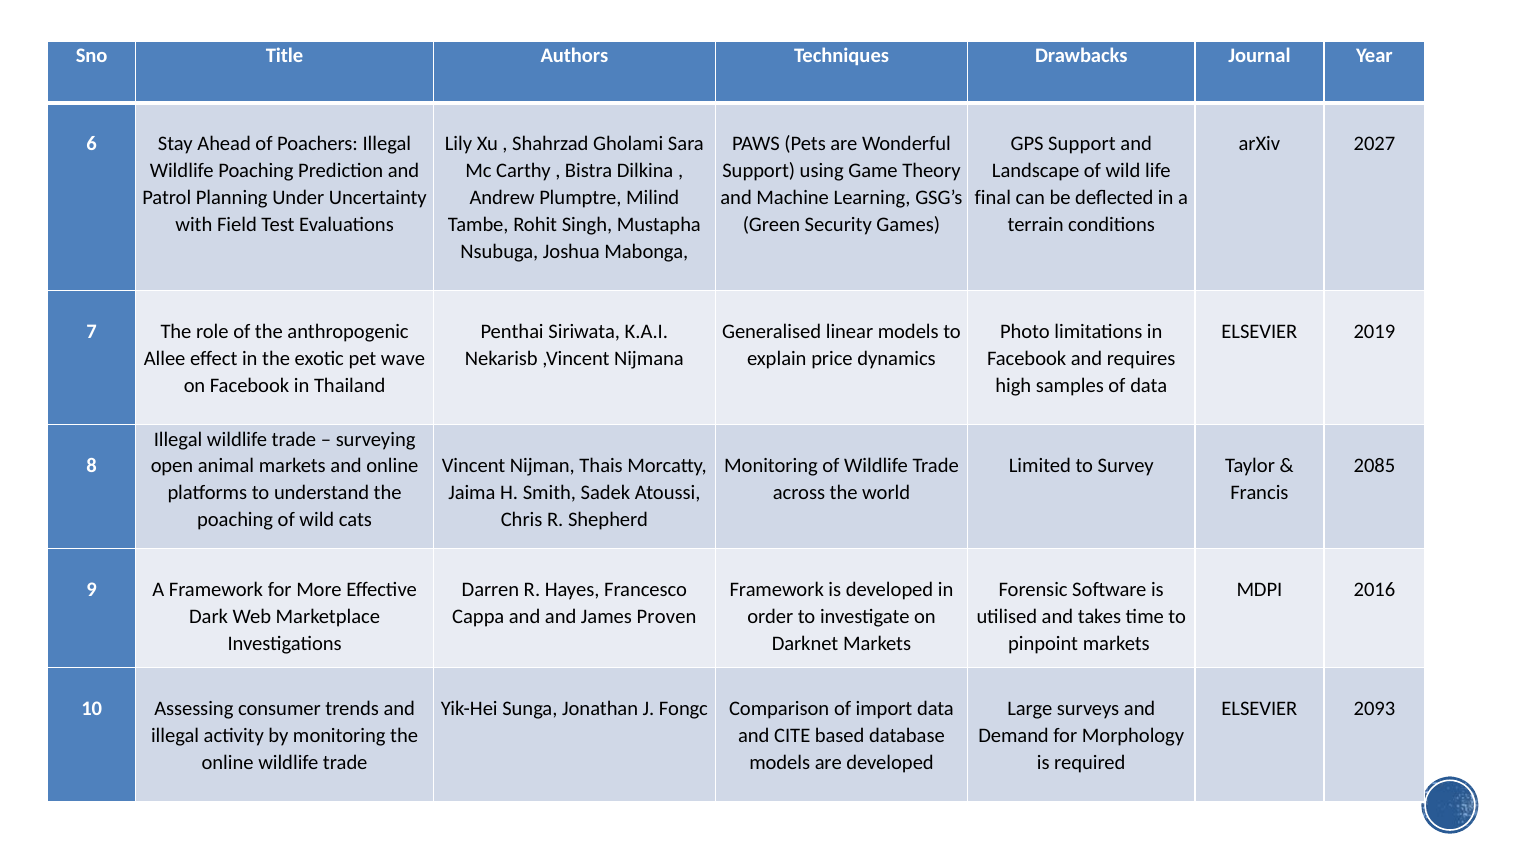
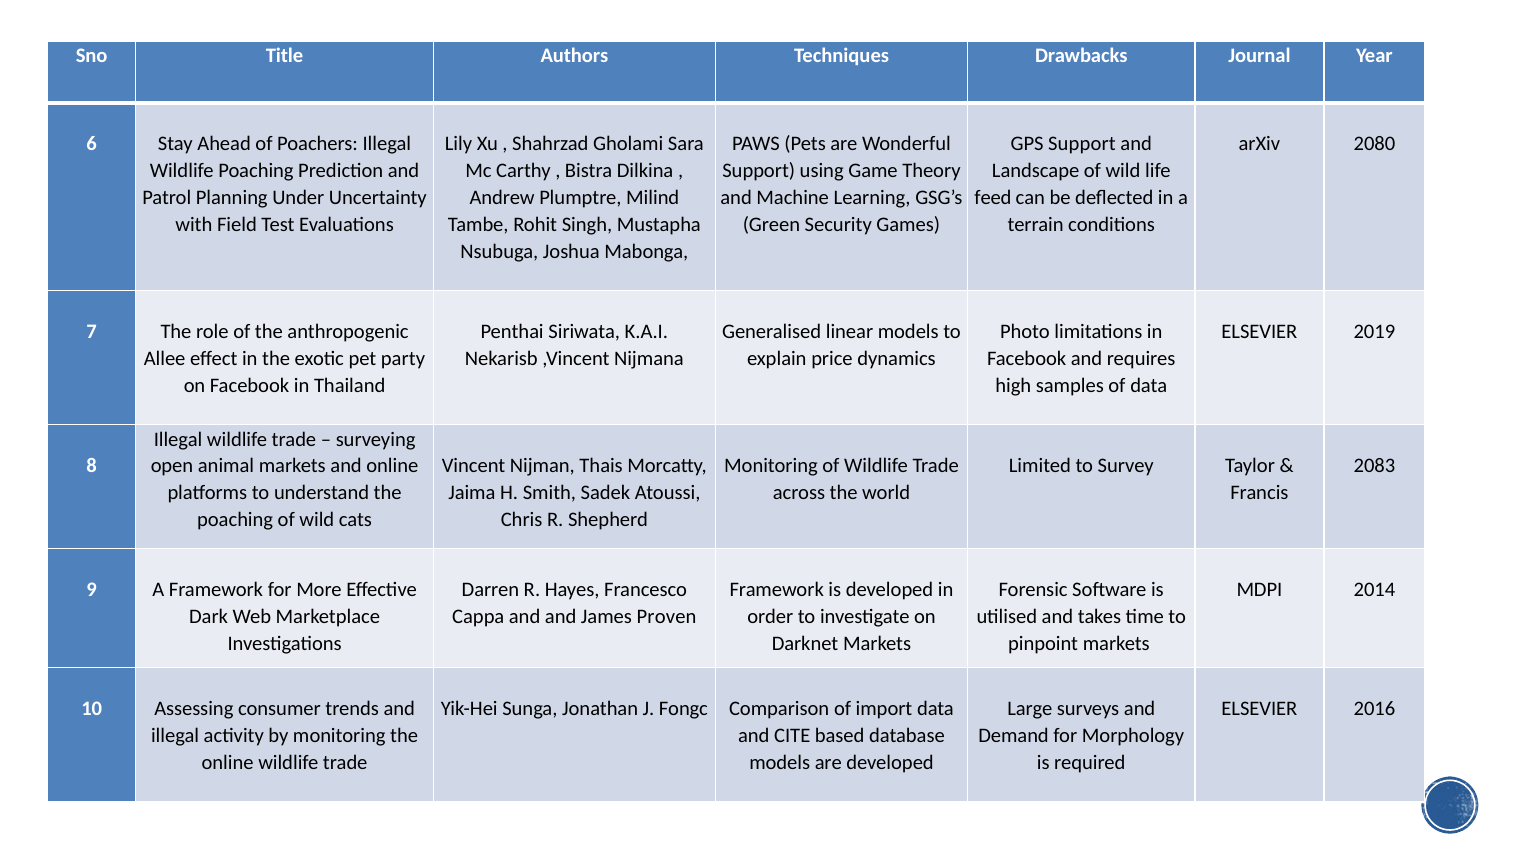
2027: 2027 -> 2080 (1374, 144)
final: final -> feed (993, 198)
wave: wave -> party (403, 359)
2085: 2085 -> 2083 (1374, 466)
2016: 2016 -> 2014 (1374, 590)
2093: 2093 -> 2016 (1374, 709)
